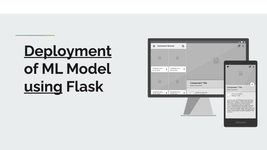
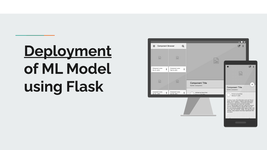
using underline: present -> none (43, 87)
